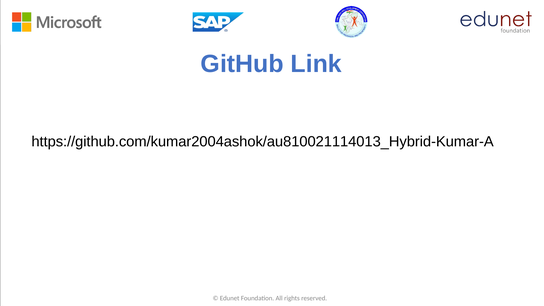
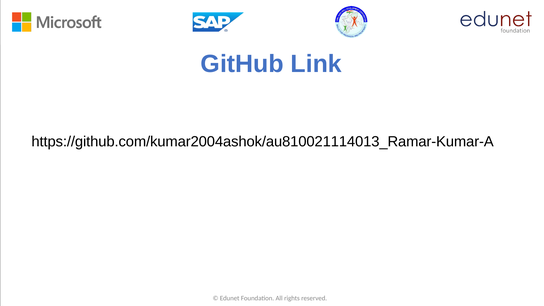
https://github.com/kumar2004ashok/au810021114013_Hybrid-Kumar-A: https://github.com/kumar2004ashok/au810021114013_Hybrid-Kumar-A -> https://github.com/kumar2004ashok/au810021114013_Ramar-Kumar-A (263, 142)
